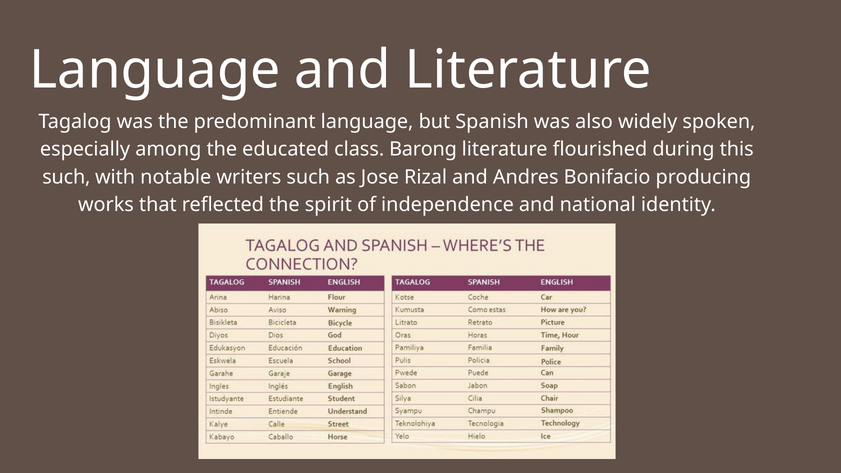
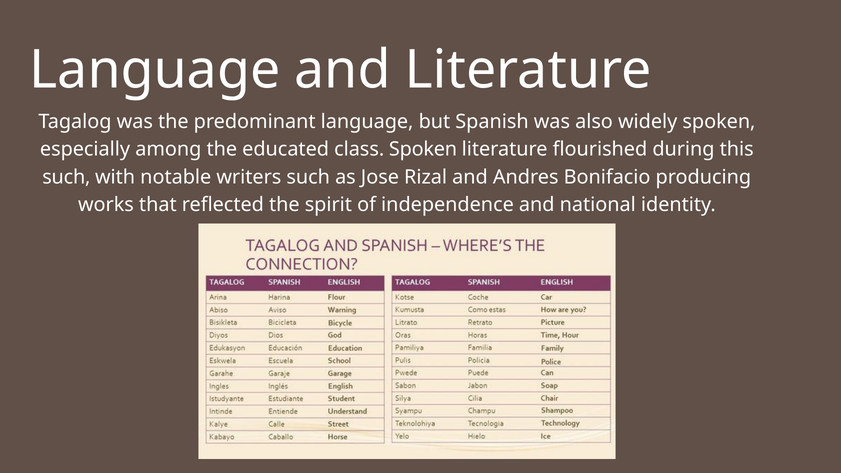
class Barong: Barong -> Spoken (423, 149)
